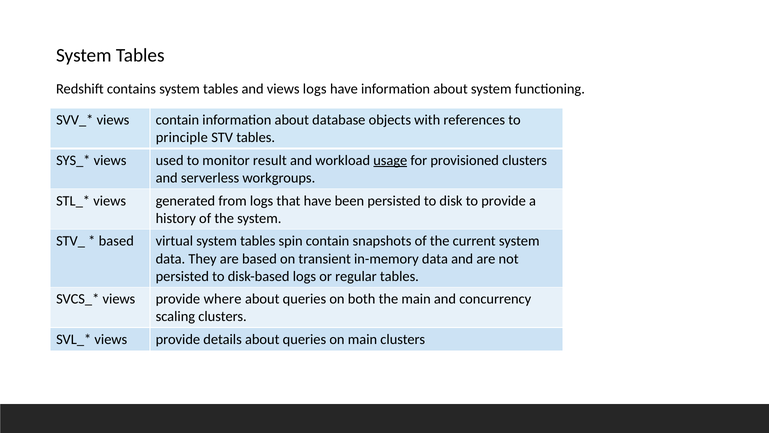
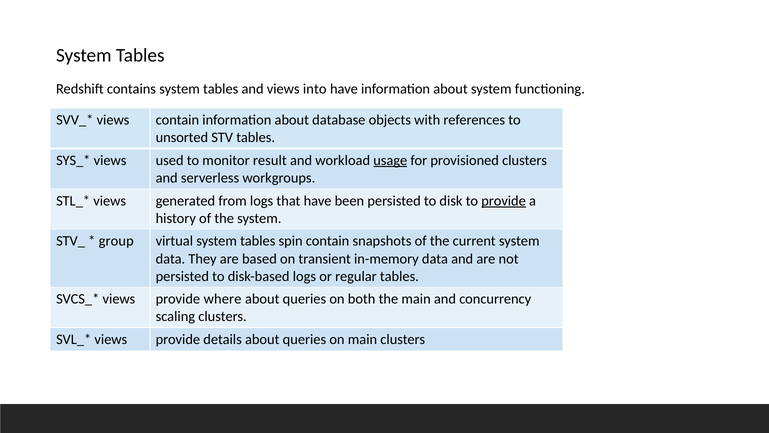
views logs: logs -> into (315, 89)
principle: principle -> unsorted (182, 137)
provide underline: none -> present (504, 201)
based: based -> group (116, 241)
